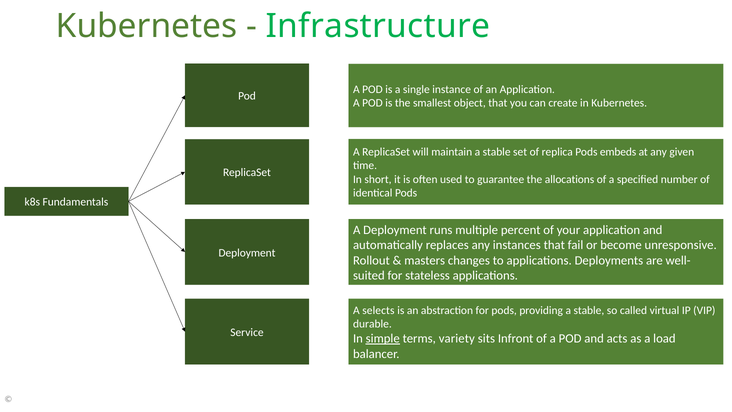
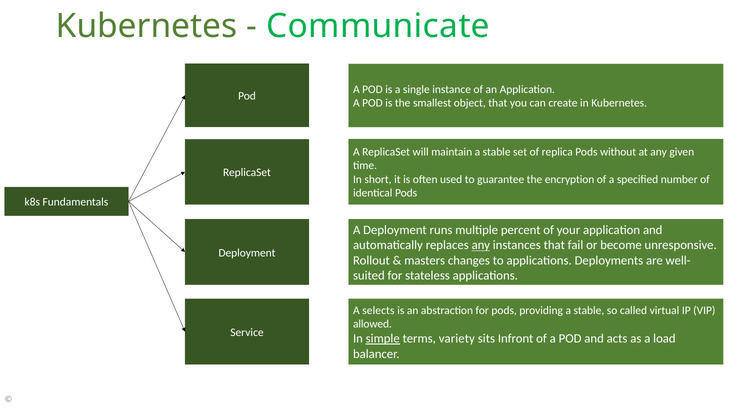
Infrastructure: Infrastructure -> Communicate (378, 26)
embeds: embeds -> without (618, 152)
allocations: allocations -> encryption (570, 179)
any underline: none -> present (481, 245)
durable: durable -> allowed (372, 324)
